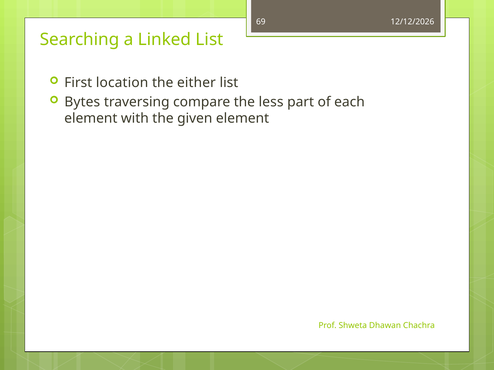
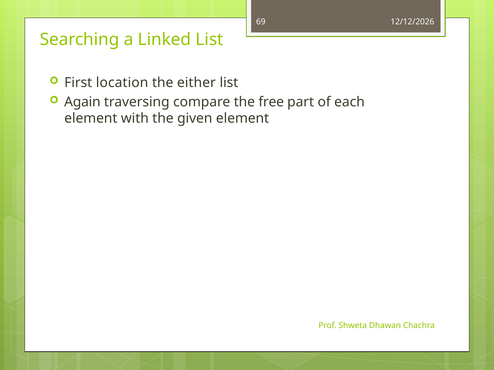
Bytes: Bytes -> Again (82, 102)
less: less -> free (271, 102)
